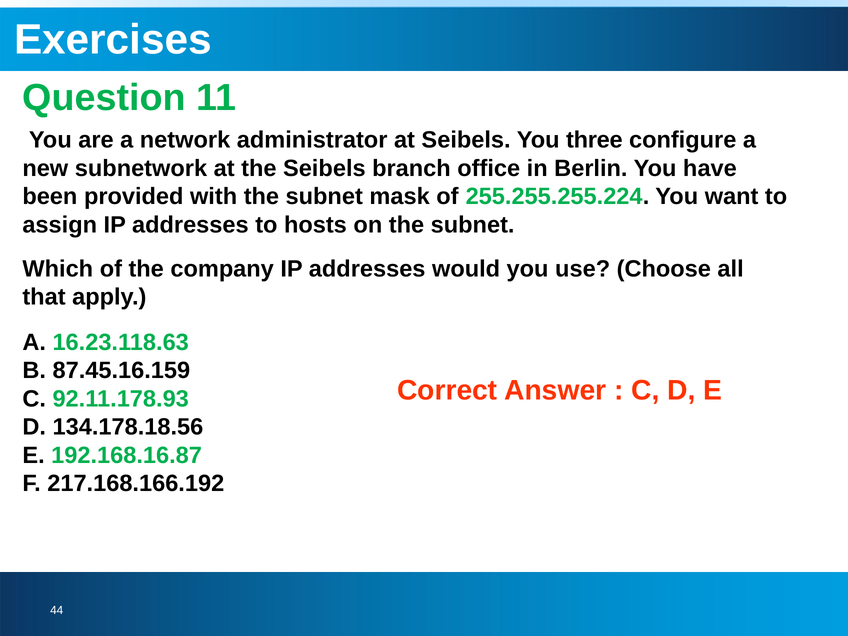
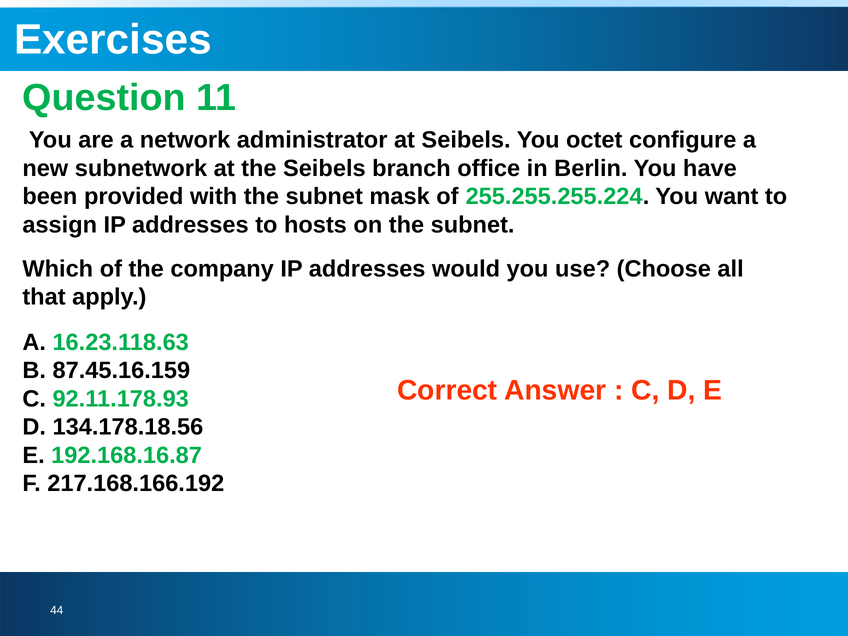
three: three -> octet (594, 140)
